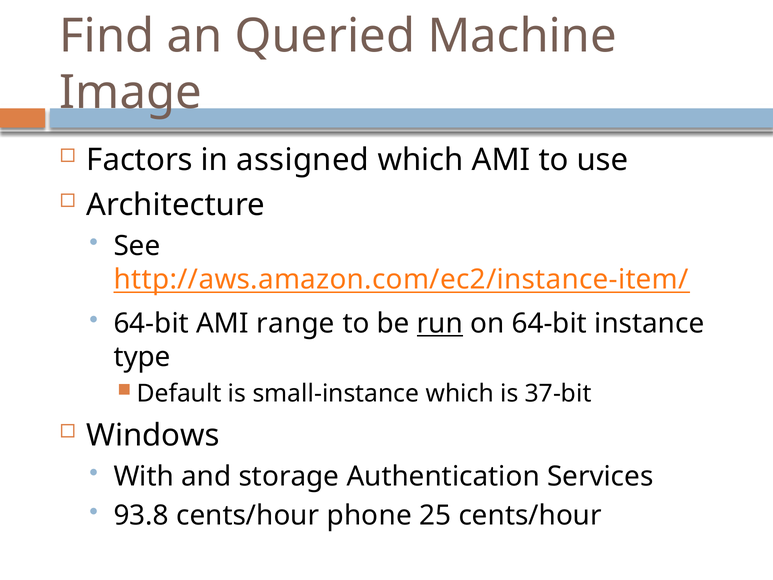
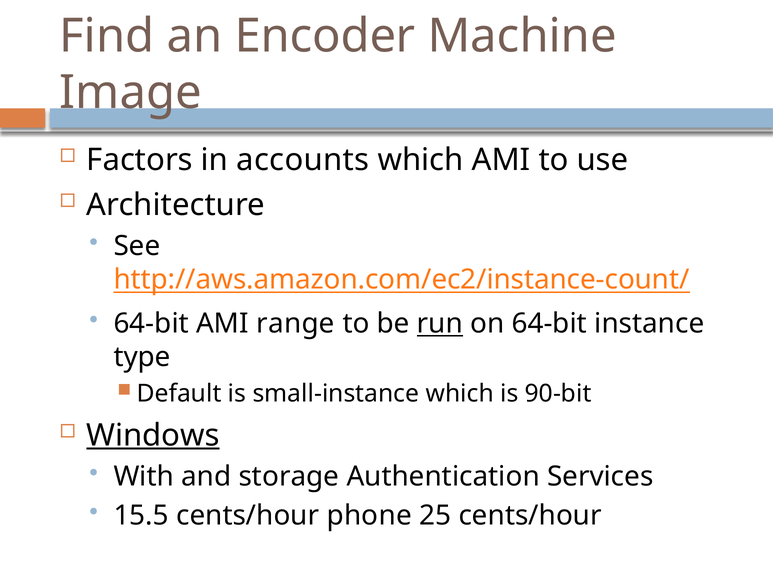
Queried: Queried -> Encoder (325, 36)
assigned: assigned -> accounts (303, 160)
http://aws.amazon.com/ec2/instance-item/: http://aws.amazon.com/ec2/instance-item/ -> http://aws.amazon.com/ec2/instance-count/ (401, 279)
37-bit: 37-bit -> 90-bit (558, 394)
Windows underline: none -> present (153, 435)
93.8: 93.8 -> 15.5 (141, 516)
